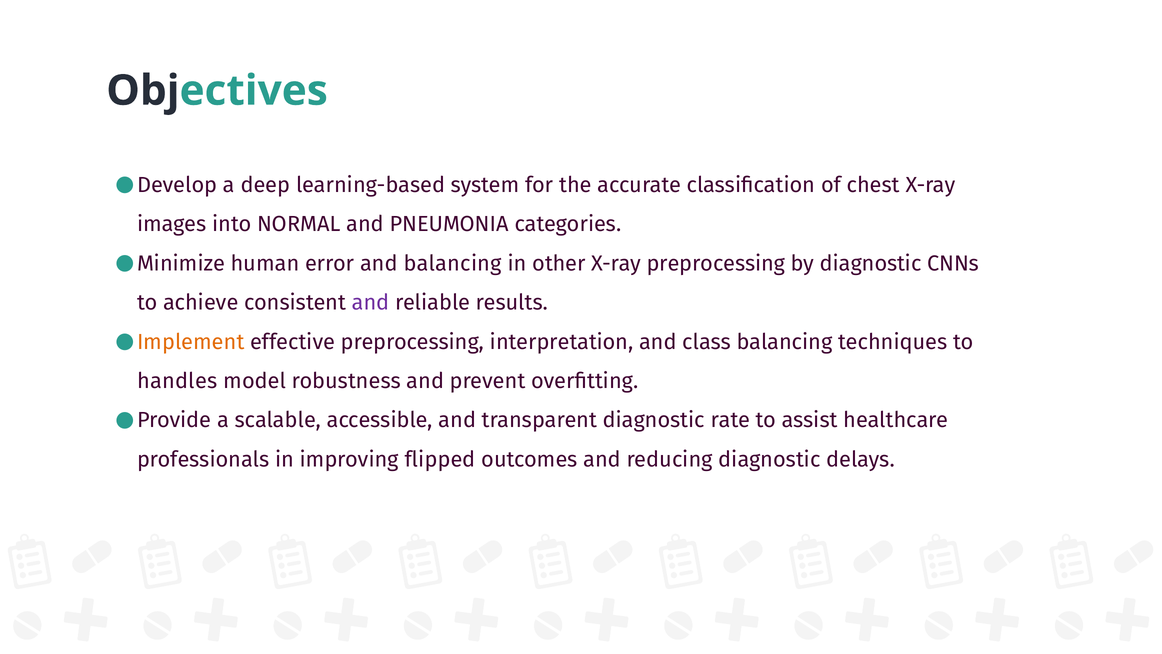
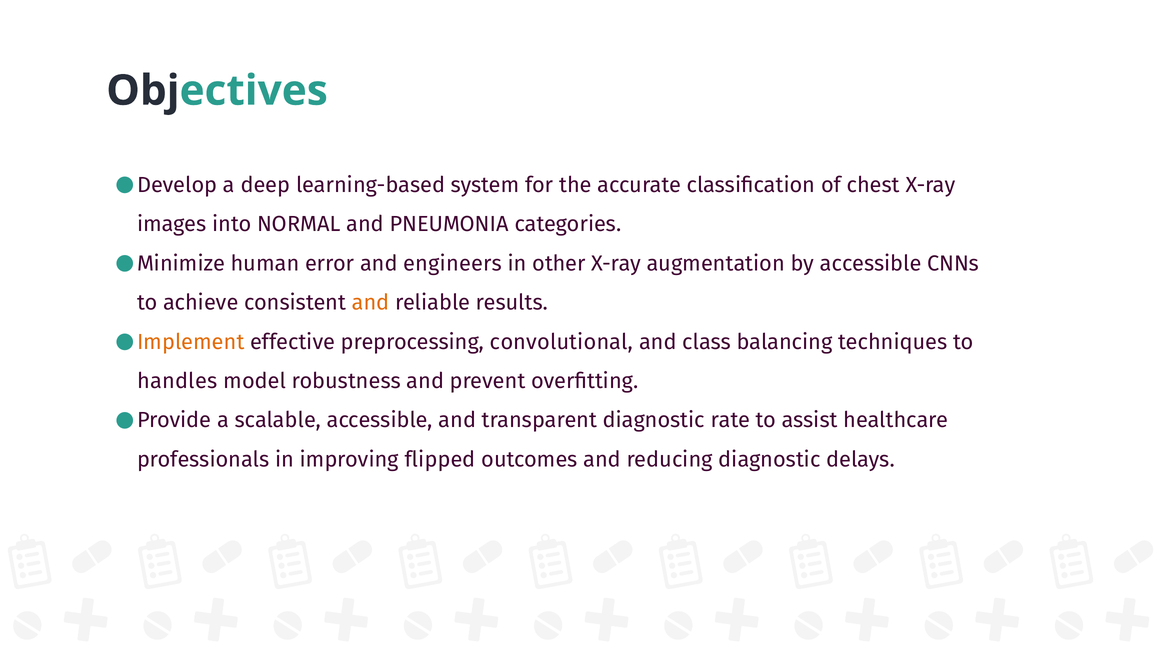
and balancing: balancing -> engineers (453, 263)
X-ray preprocessing: preprocessing -> augmentation (716, 263)
by diagnostic: diagnostic -> accessible (871, 263)
and colour: purple -> orange (371, 302)
interpretation: interpretation -> convolutional (562, 342)
